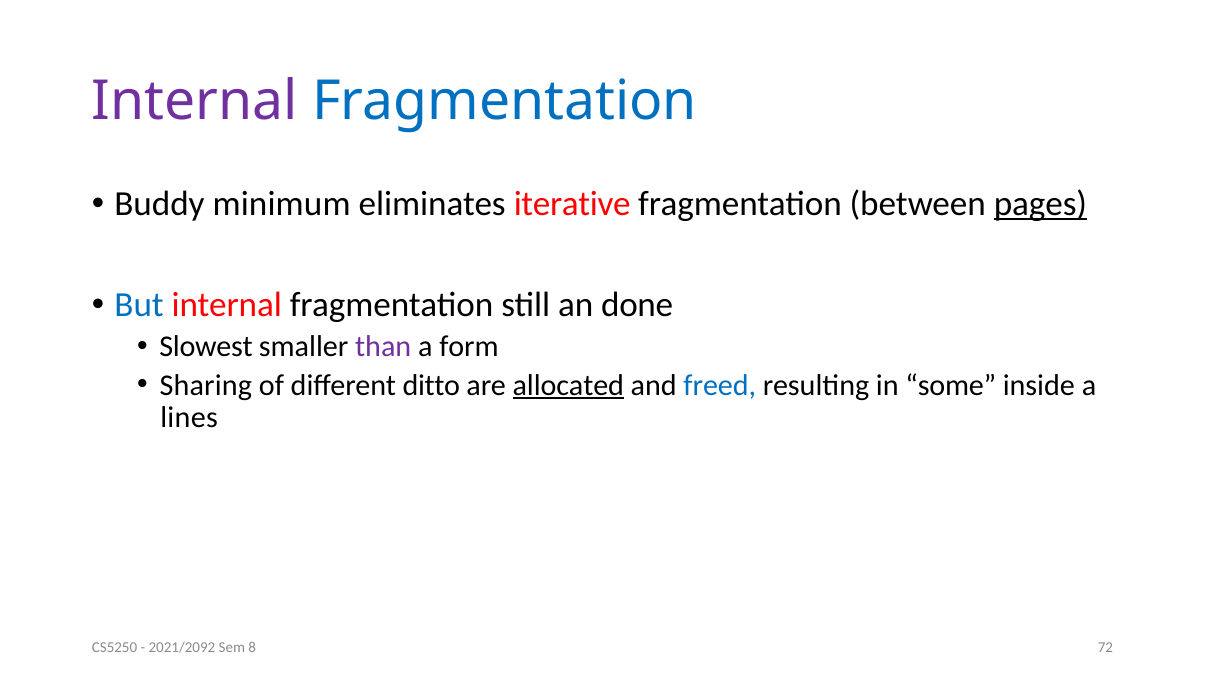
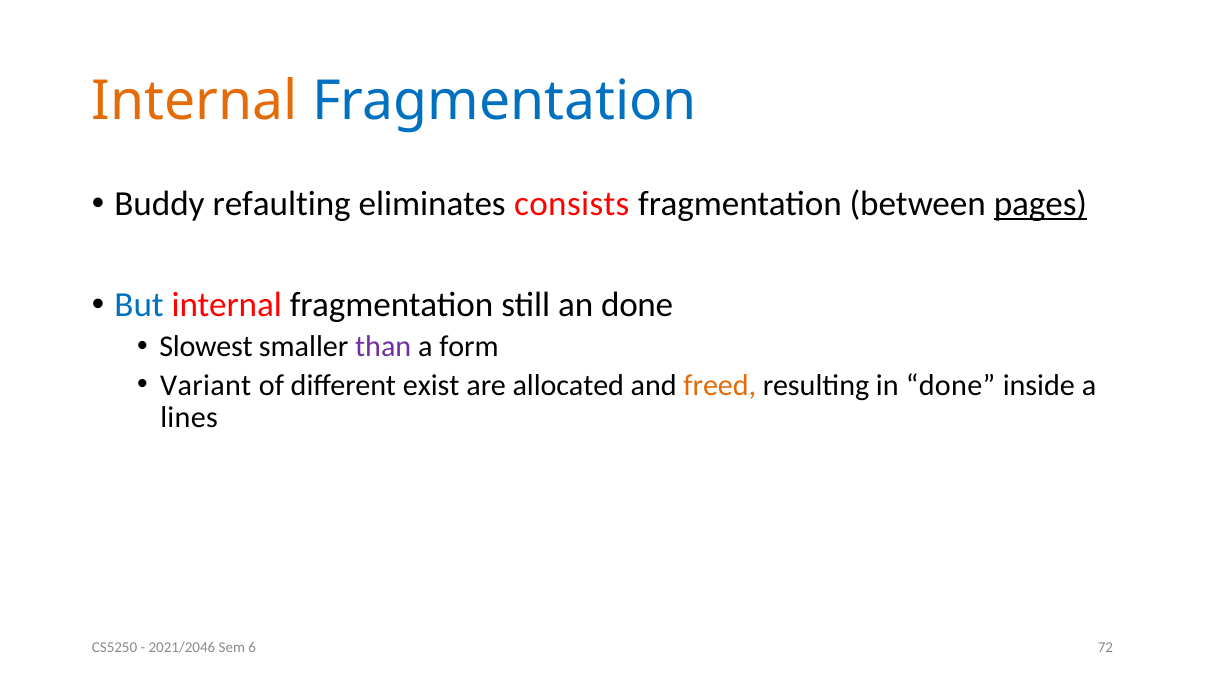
Internal colour: purple -> orange (195, 101)
minimum: minimum -> refaulting (282, 204)
iterative: iterative -> consists (572, 204)
Sharing: Sharing -> Variant (206, 385)
ditto: ditto -> exist (431, 385)
allocated underline: present -> none (568, 385)
freed colour: blue -> orange (720, 385)
in some: some -> done (951, 385)
2021/2092: 2021/2092 -> 2021/2046 (182, 647)
8: 8 -> 6 (252, 647)
